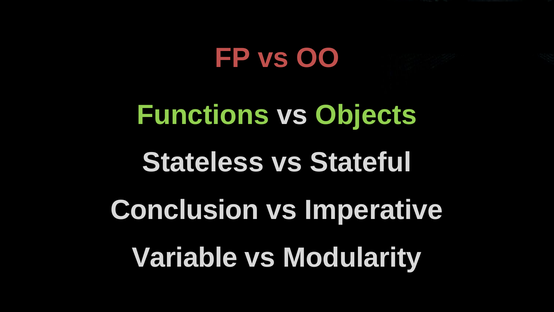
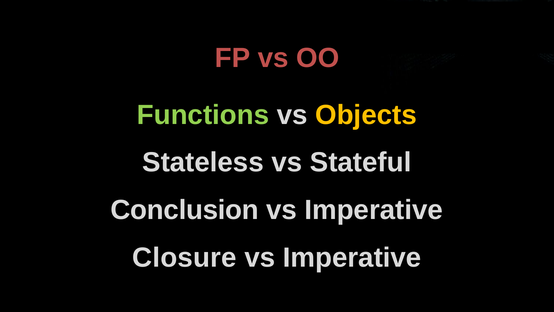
Objects colour: light green -> yellow (366, 115)
Variable: Variable -> Closure (184, 257)
Modularity: Modularity -> Imperative (352, 257)
